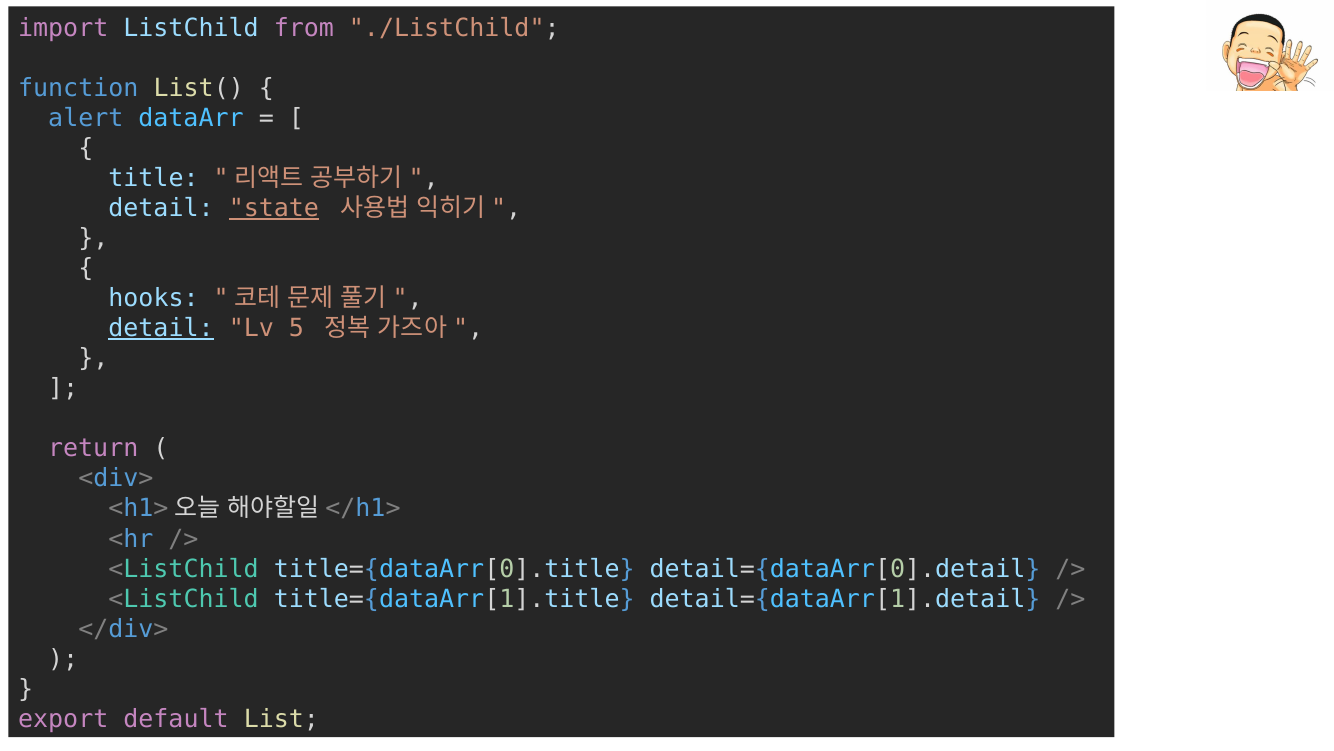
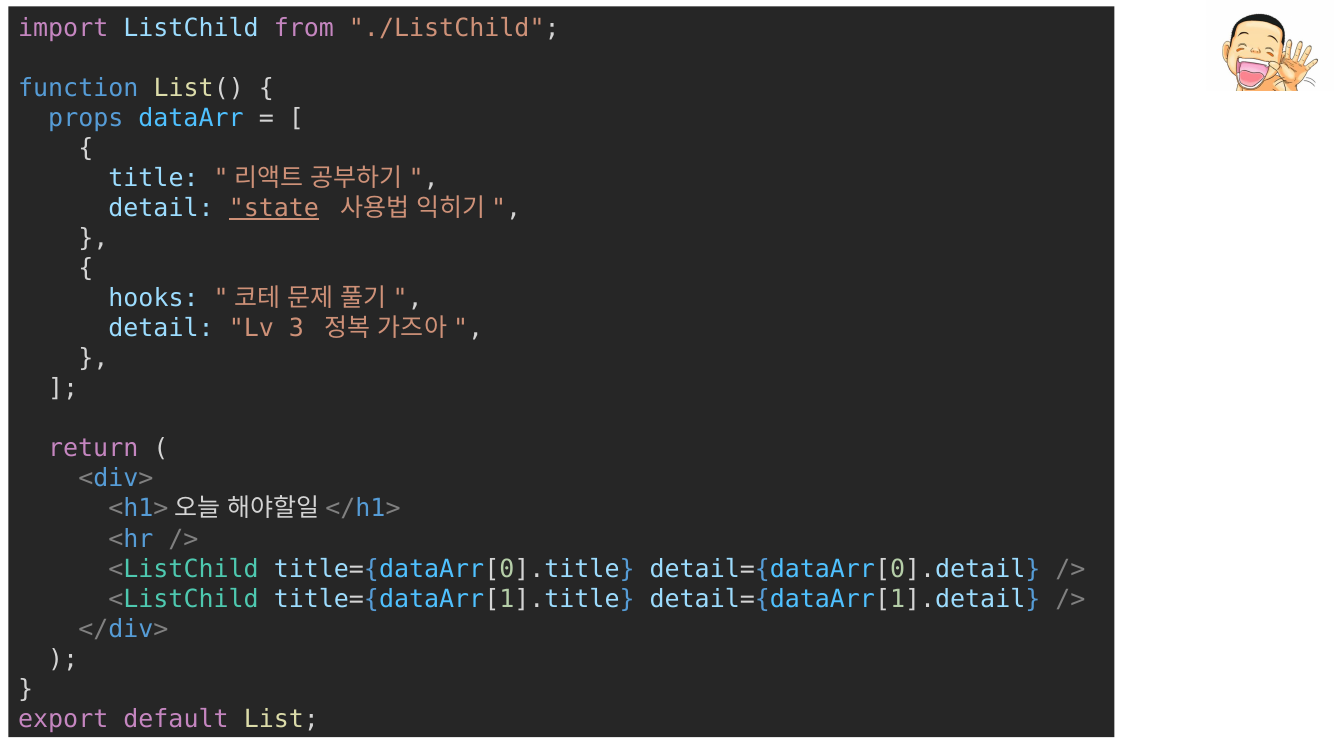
alert: alert -> props (86, 118)
detail underline: present -> none (161, 328)
5: 5 -> 3 (296, 328)
